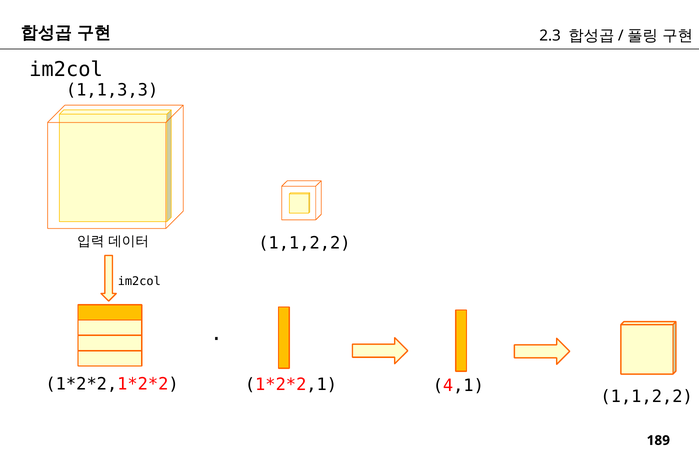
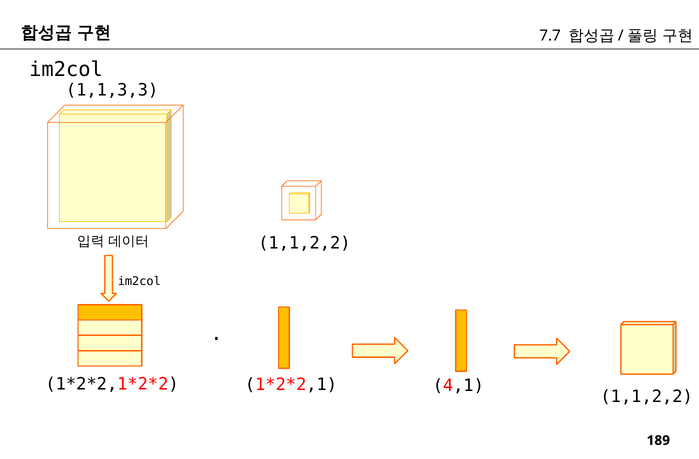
2.3: 2.3 -> 7.7 (550, 36)
